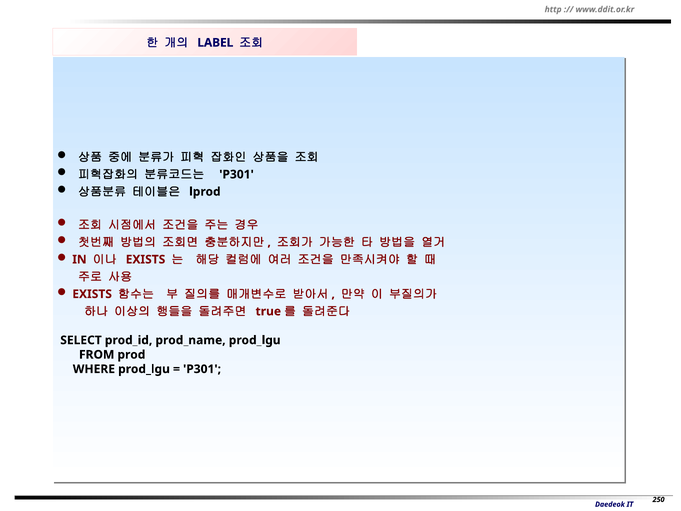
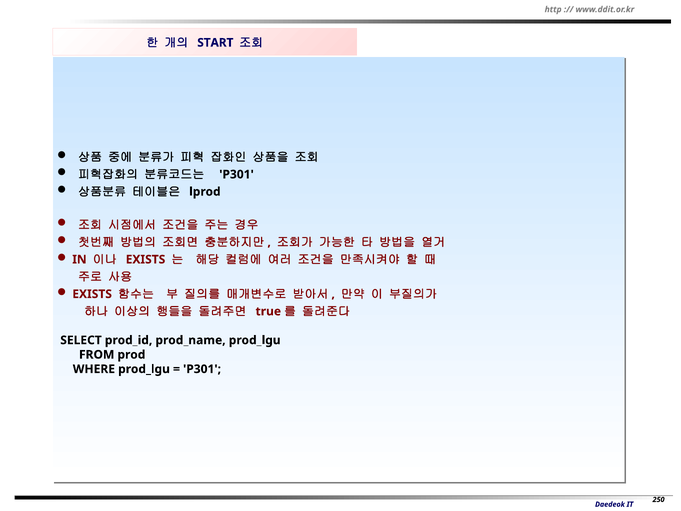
LABEL: LABEL -> START (215, 43)
